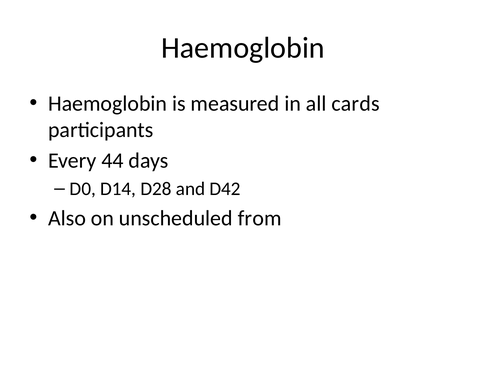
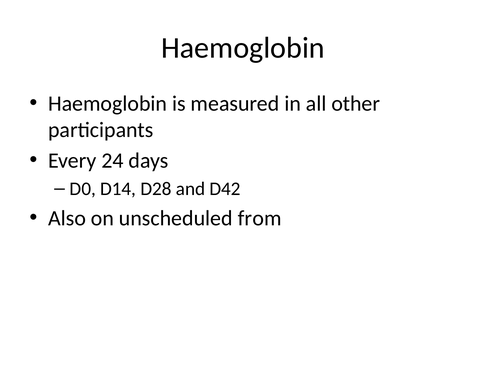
cards: cards -> other (356, 103)
44: 44 -> 24 (113, 160)
